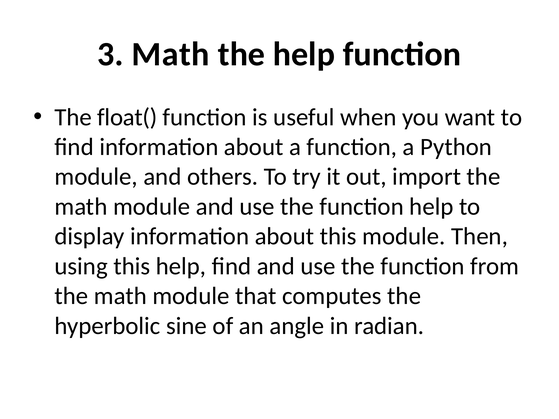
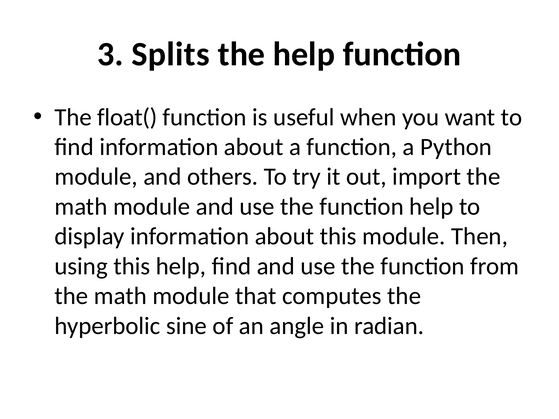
3 Math: Math -> Splits (171, 54)
